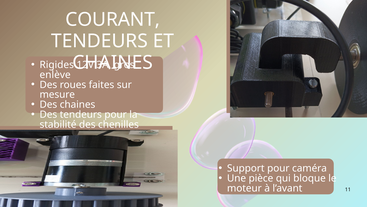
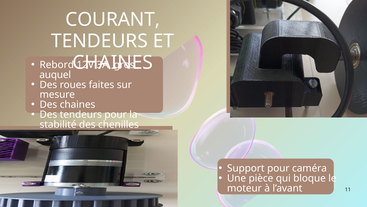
Rigides: Rigides -> Rebord (57, 65)
enlève: enlève -> auquel (55, 75)
